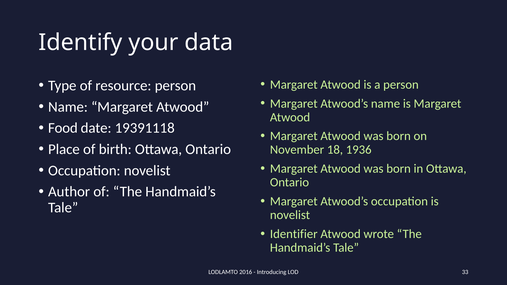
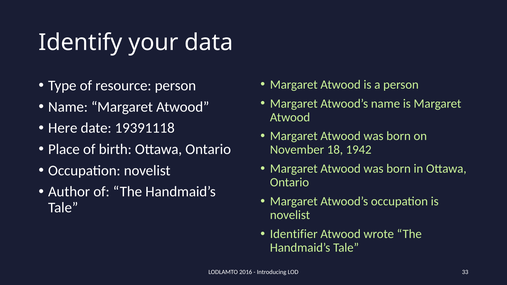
Food: Food -> Here (63, 128)
1936: 1936 -> 1942 (359, 150)
